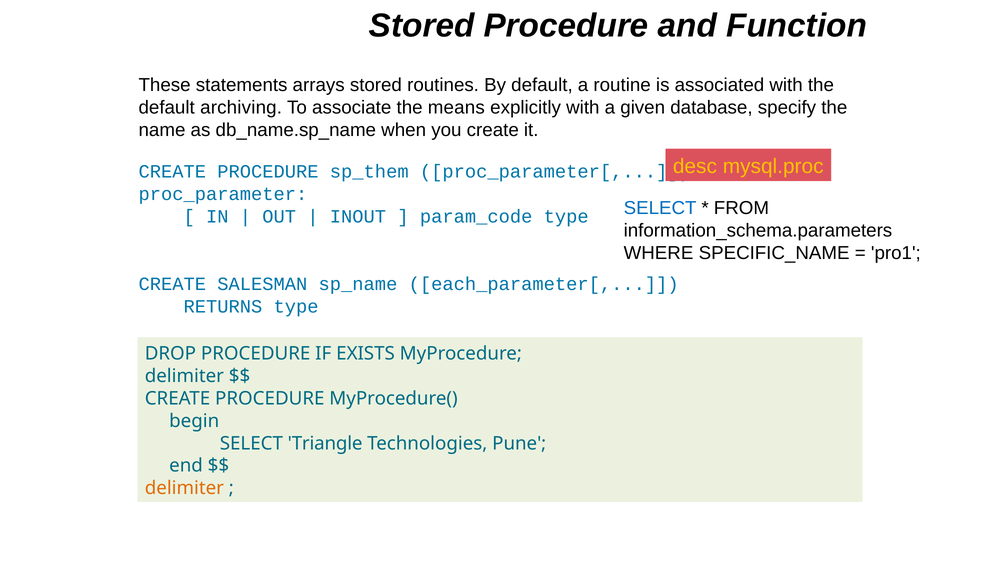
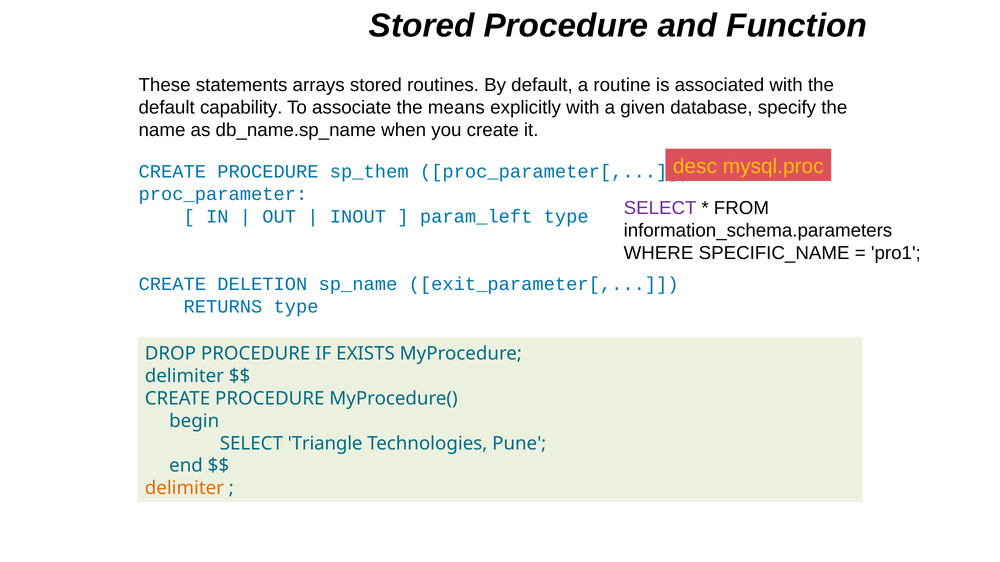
archiving: archiving -> capability (241, 107)
SELECT colour: blue -> purple (660, 208)
param_code: param_code -> param_left (476, 217)
SALESMAN: SALESMAN -> DELETION (262, 284)
each_parameter[: each_parameter[ -> exit_parameter[ (544, 284)
